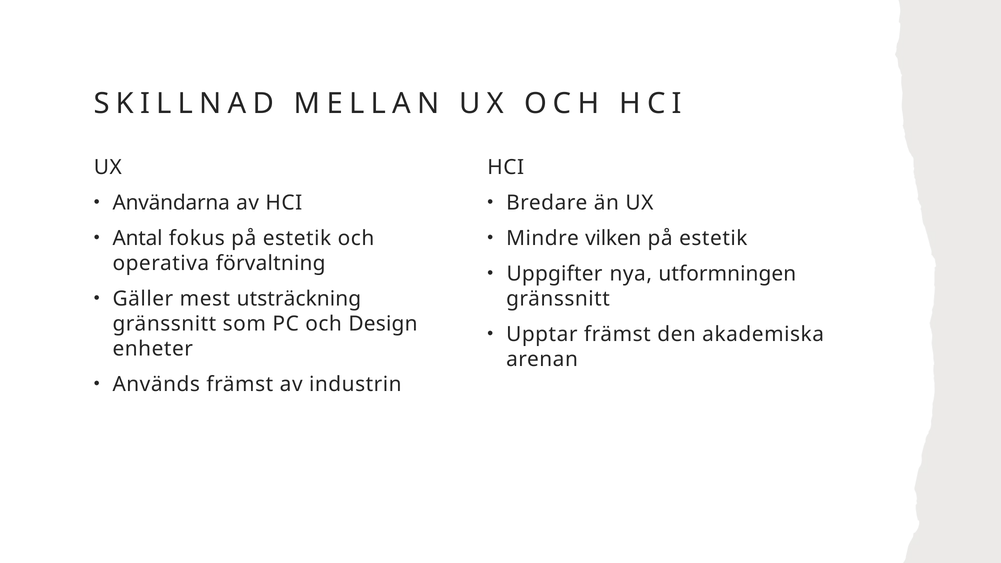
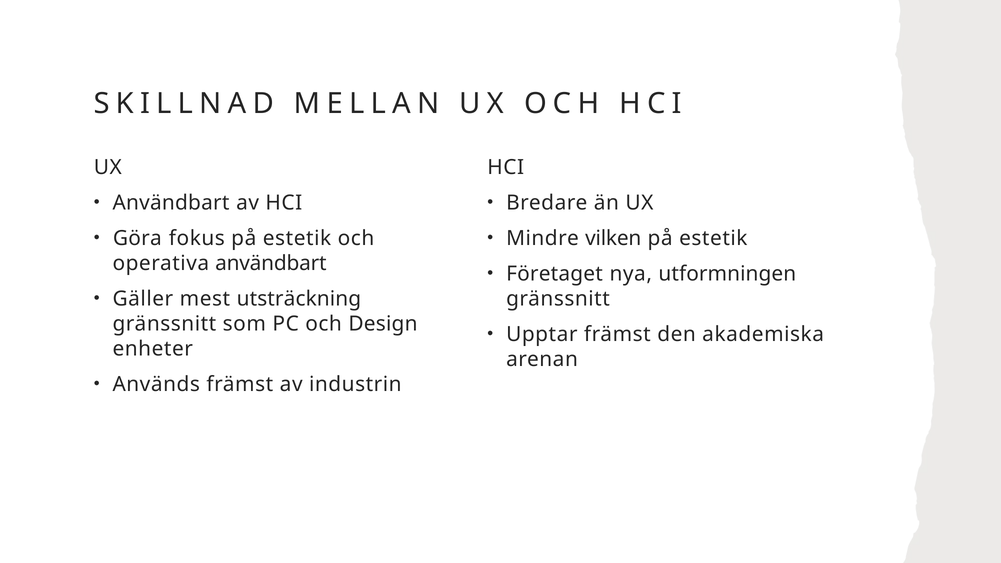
Användarna: Användarna -> Användbart (171, 203)
Antal: Antal -> Göra (137, 239)
operativa förvaltning: förvaltning -> användbart (271, 264)
Uppgifter: Uppgifter -> Företaget (554, 274)
